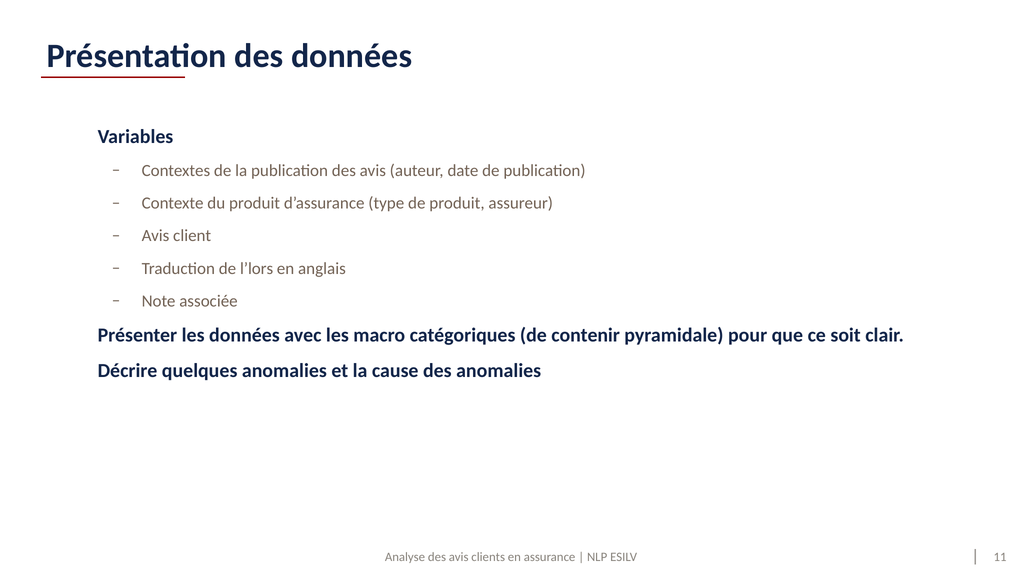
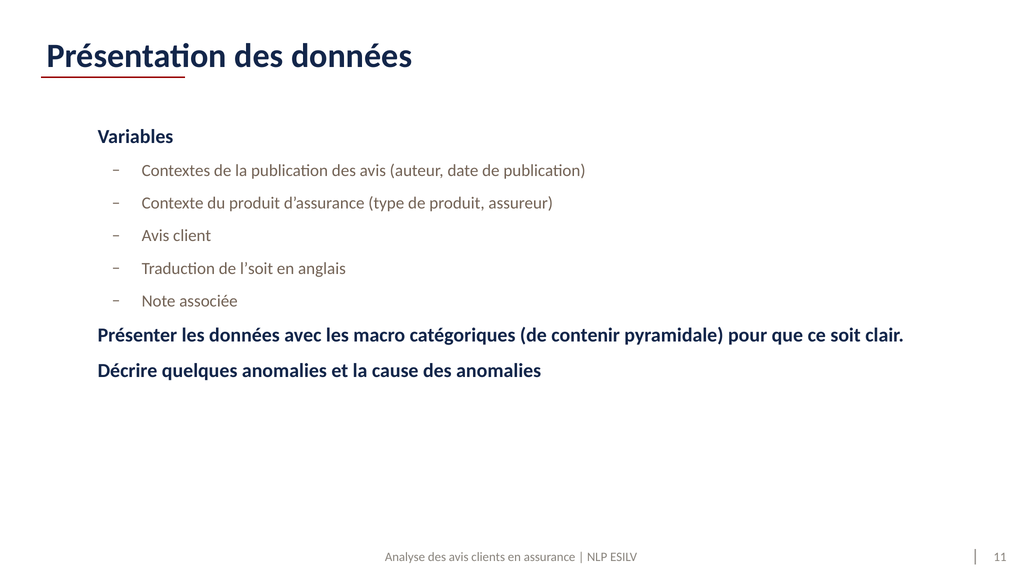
l’lors: l’lors -> l’soit (257, 268)
